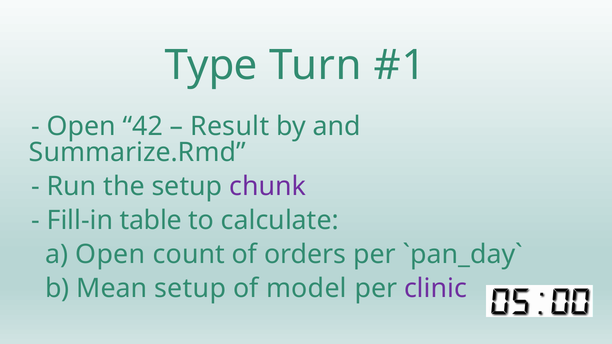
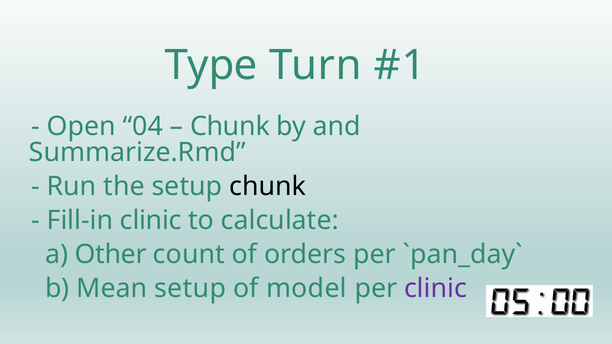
42: 42 -> 04 (143, 127)
Result: Result -> Chunk (230, 127)
chunk colour: purple -> black (268, 187)
Fill-in table: table -> clinic (151, 221)
a Open: Open -> Other (111, 255)
